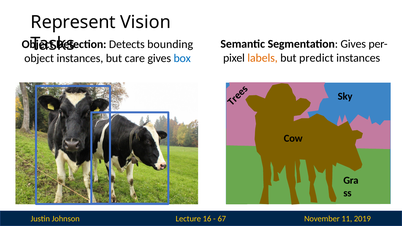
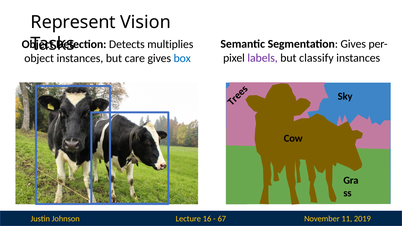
bounding: bounding -> multiplies (170, 44)
labels colour: orange -> purple (263, 58)
predict: predict -> classify (316, 58)
